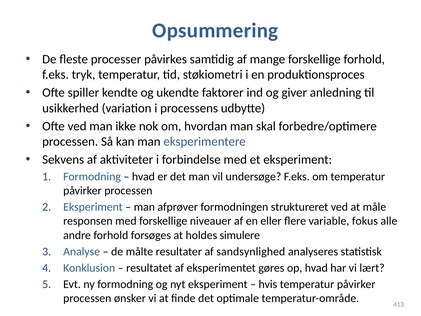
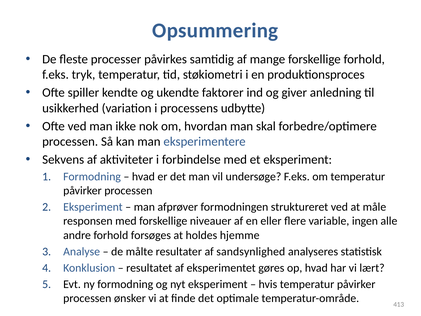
fokus: fokus -> ingen (365, 221)
simulere: simulere -> hjemme (240, 235)
